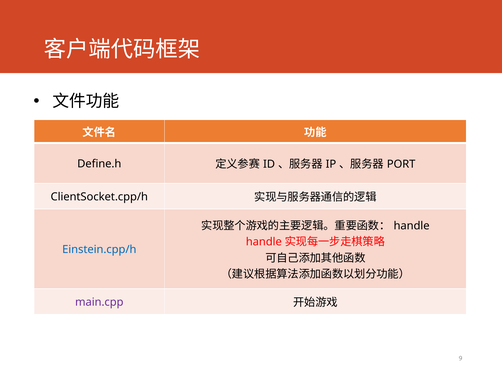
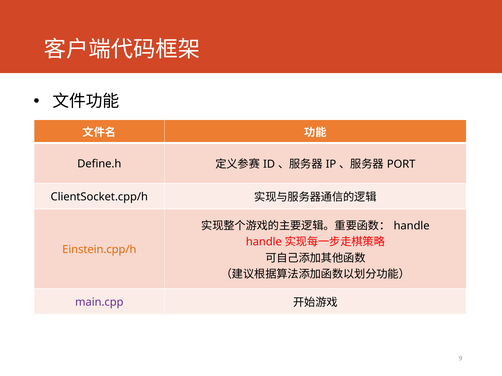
Einstein.cpp/h colour: blue -> orange (99, 250)
